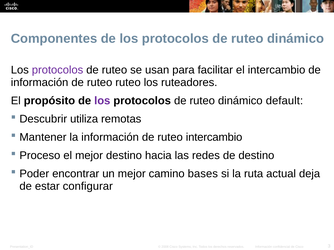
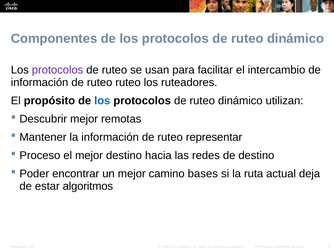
los colour: purple -> blue (102, 101)
default: default -> utilizan (285, 101)
Descubrir utiliza: utiliza -> mejor (84, 119)
ruteo intercambio: intercambio -> representar (214, 137)
configurar: configurar -> algoritmos (88, 187)
